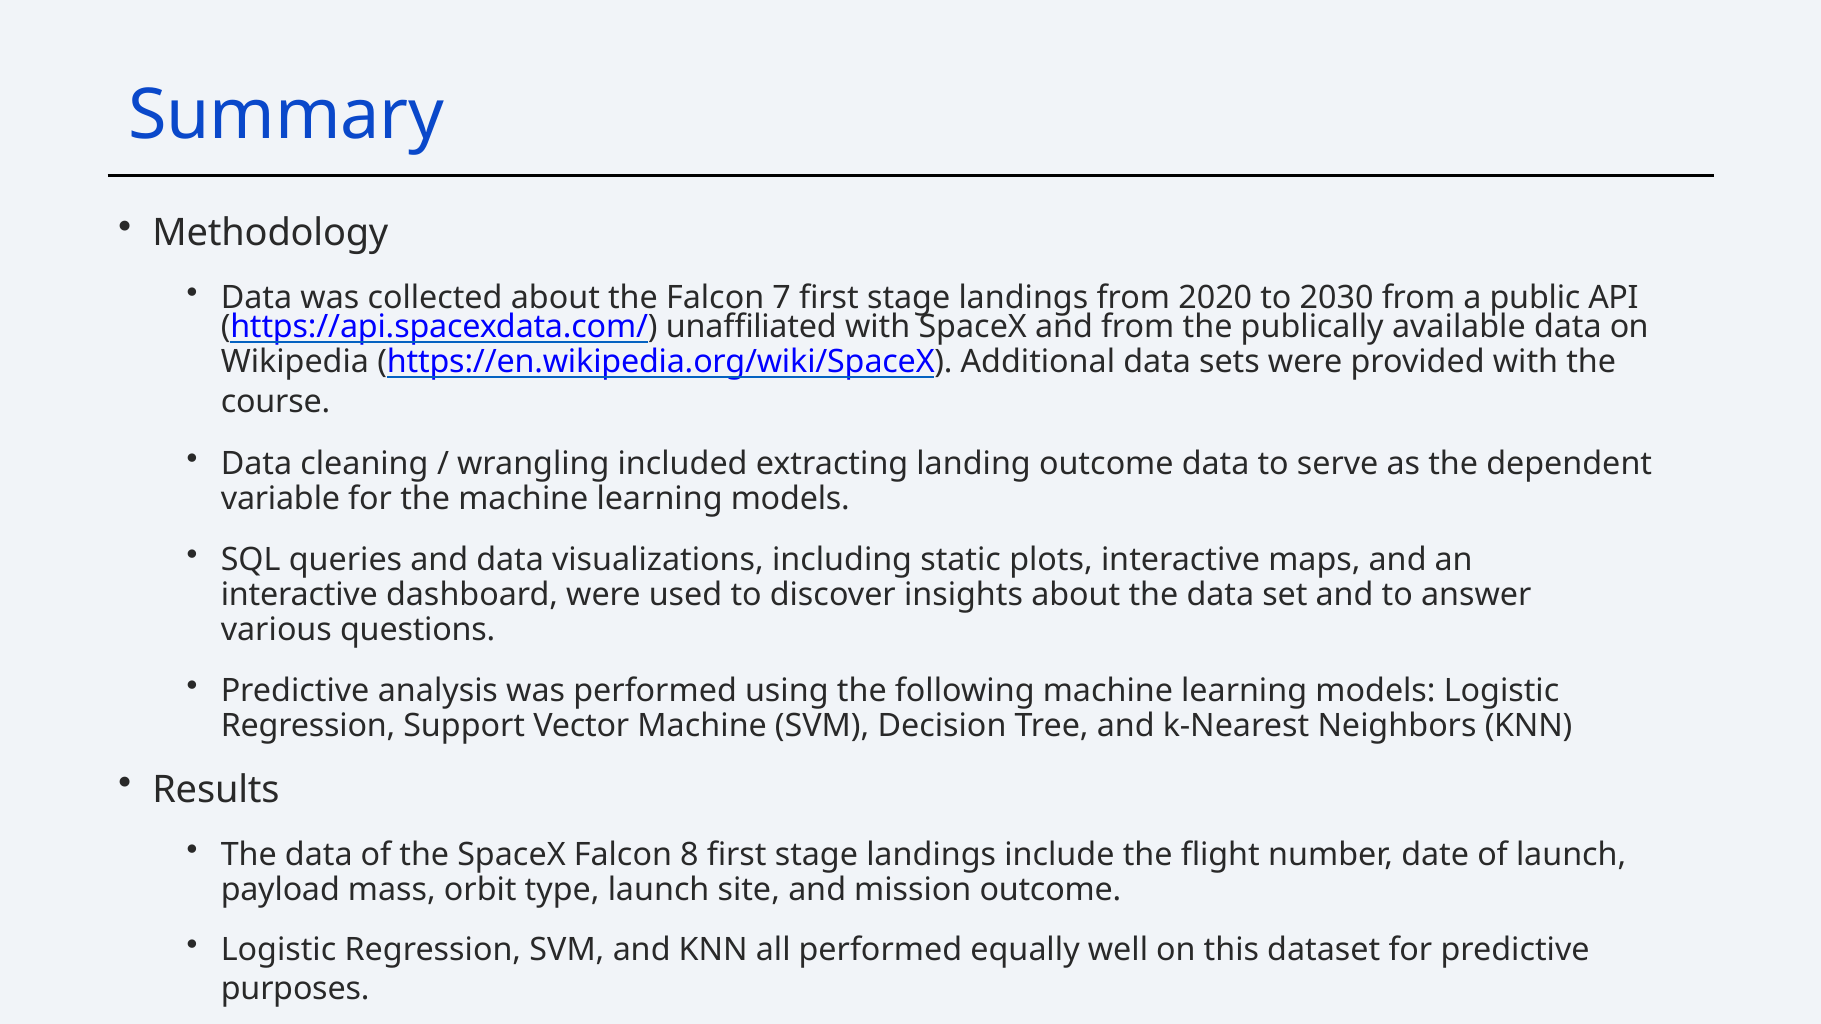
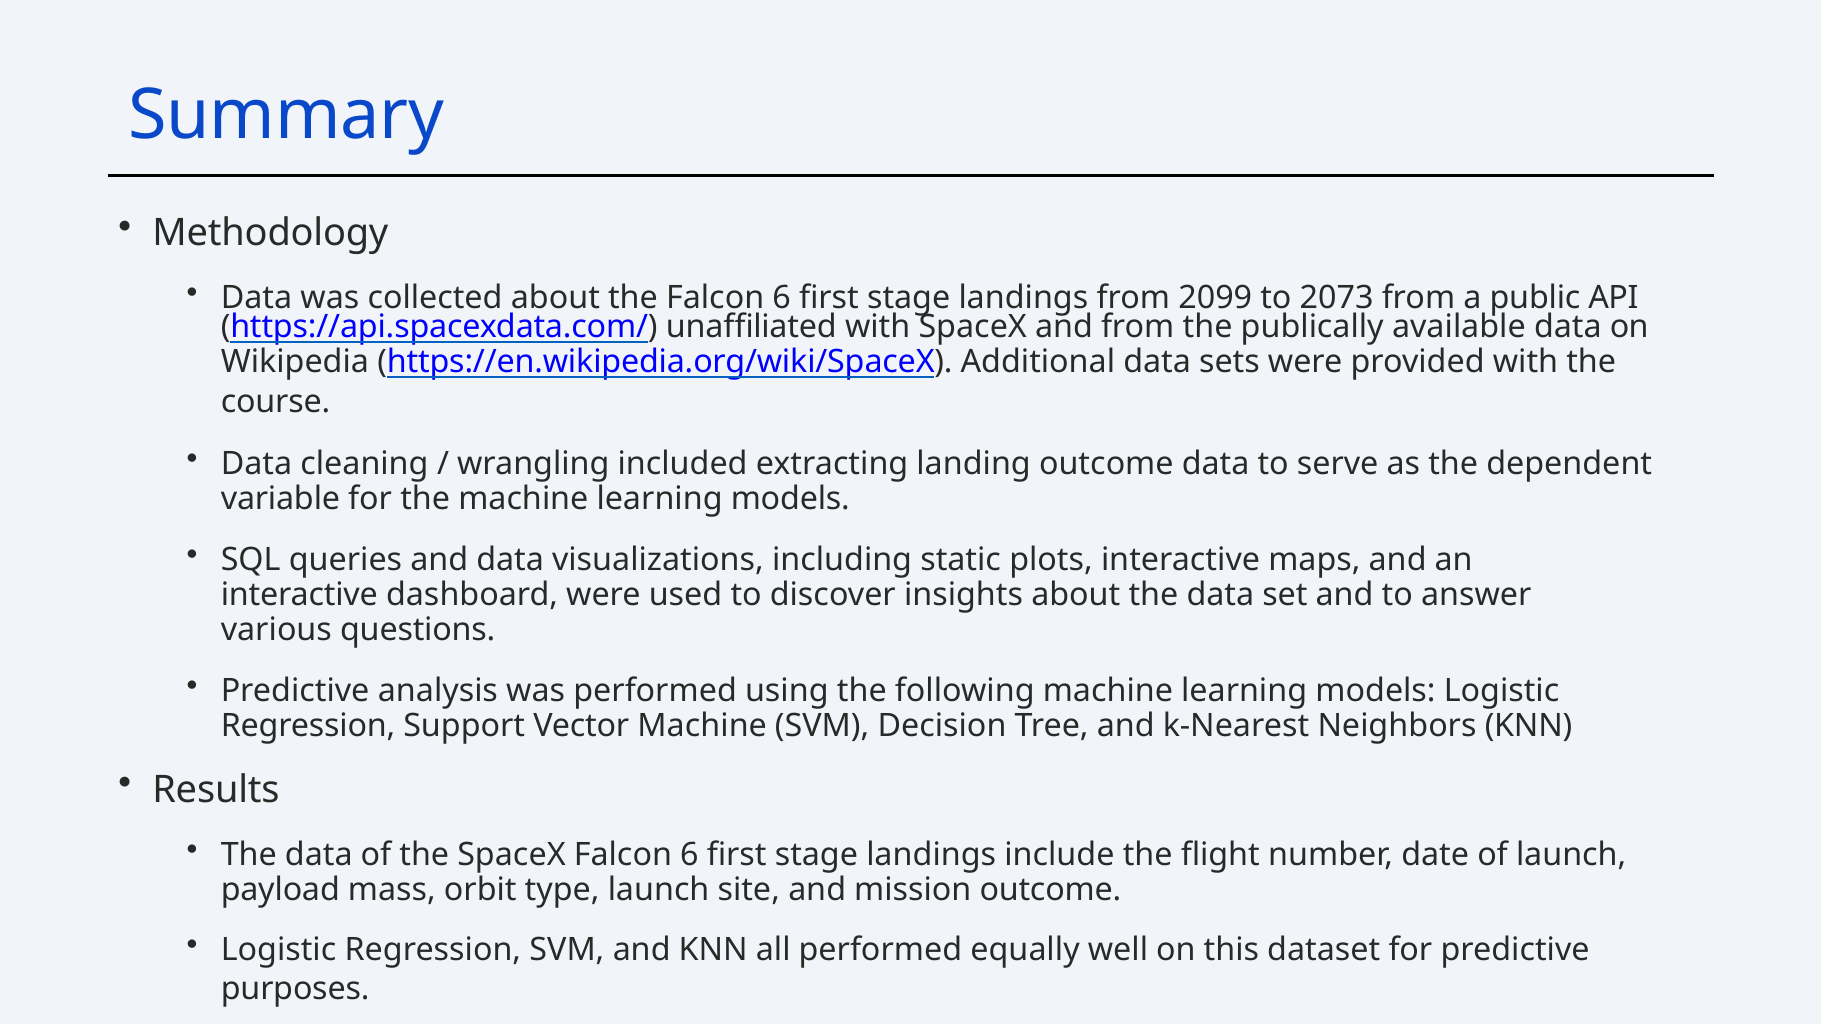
the Falcon 7: 7 -> 6 (782, 298)
2020: 2020 -> 2099 (1215, 298)
2030: 2030 -> 2073 (1337, 298)
SpaceX Falcon 8: 8 -> 6 (689, 855)
